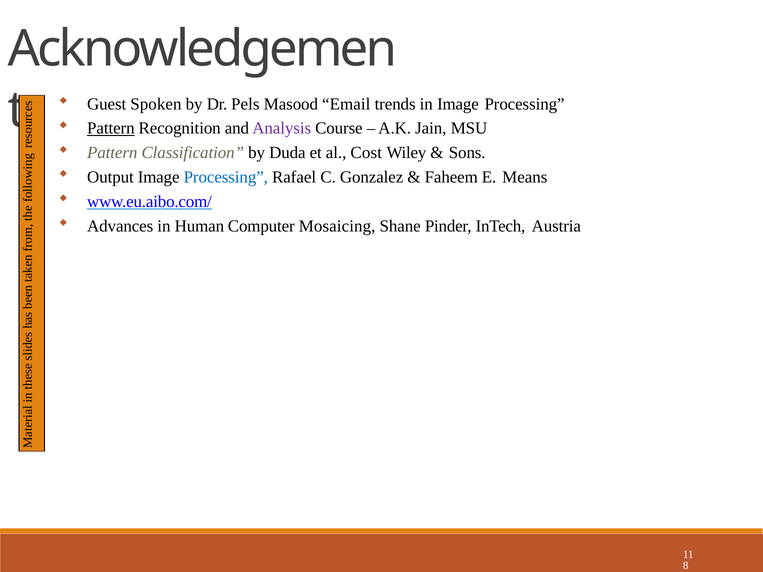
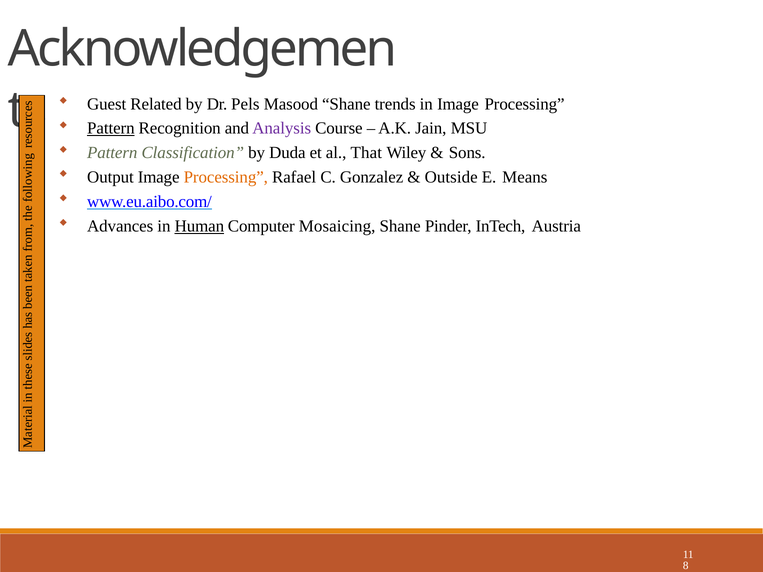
Spoken: Spoken -> Related (156, 104)
Masood Email: Email -> Shane (346, 104)
Cost: Cost -> That (366, 153)
Processing colour: blue -> orange (226, 177)
Faheem: Faheem -> Outside (451, 177)
Human underline: none -> present (199, 226)
